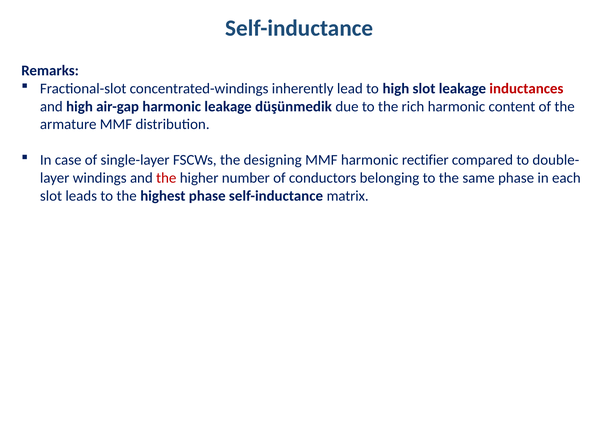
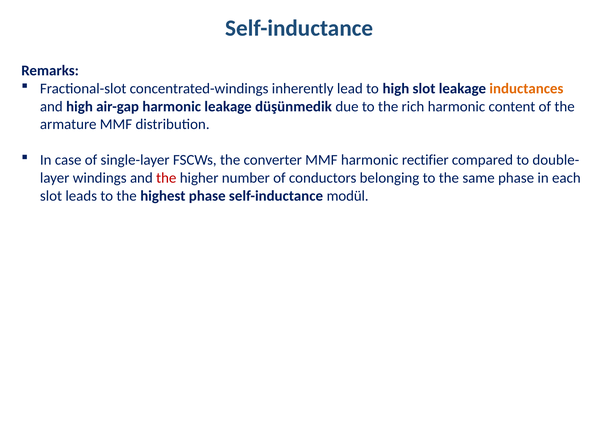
inductances colour: red -> orange (526, 89)
designing: designing -> converter (273, 160)
matrix: matrix -> modül (348, 196)
